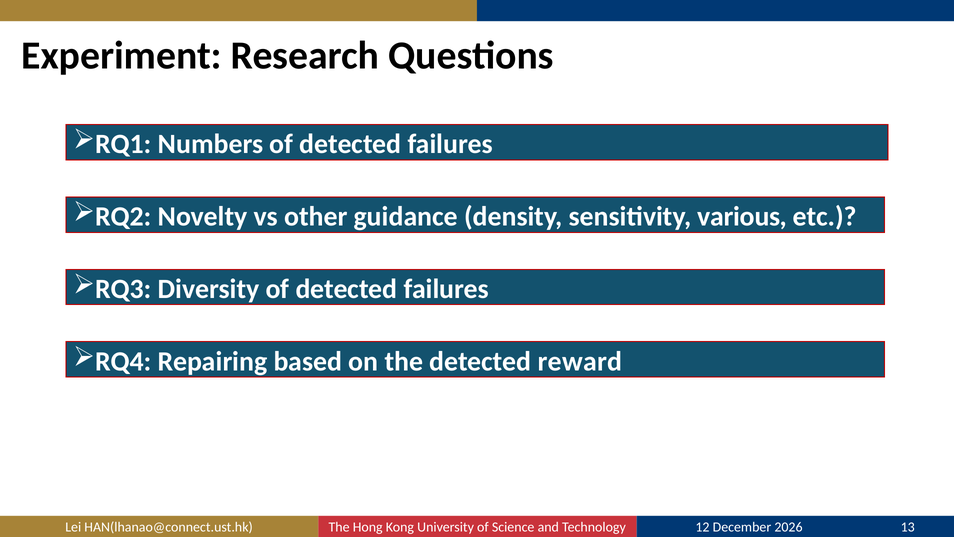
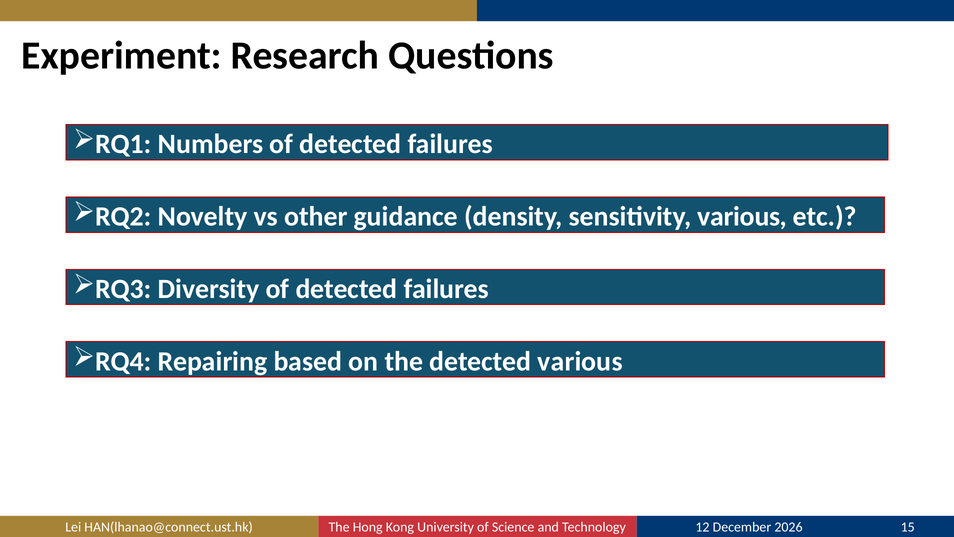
detected reward: reward -> various (580, 361)
13: 13 -> 15 (908, 527)
